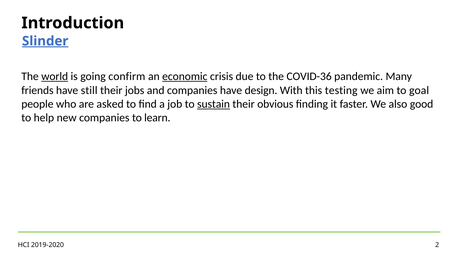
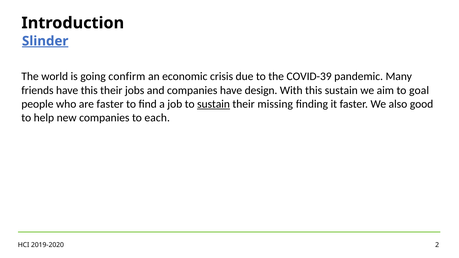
world underline: present -> none (55, 77)
economic underline: present -> none (185, 77)
COVID-36: COVID-36 -> COVID-39 (309, 77)
have still: still -> this (89, 90)
this testing: testing -> sustain (341, 90)
are asked: asked -> faster (110, 104)
obvious: obvious -> missing (275, 104)
learn: learn -> each (157, 118)
